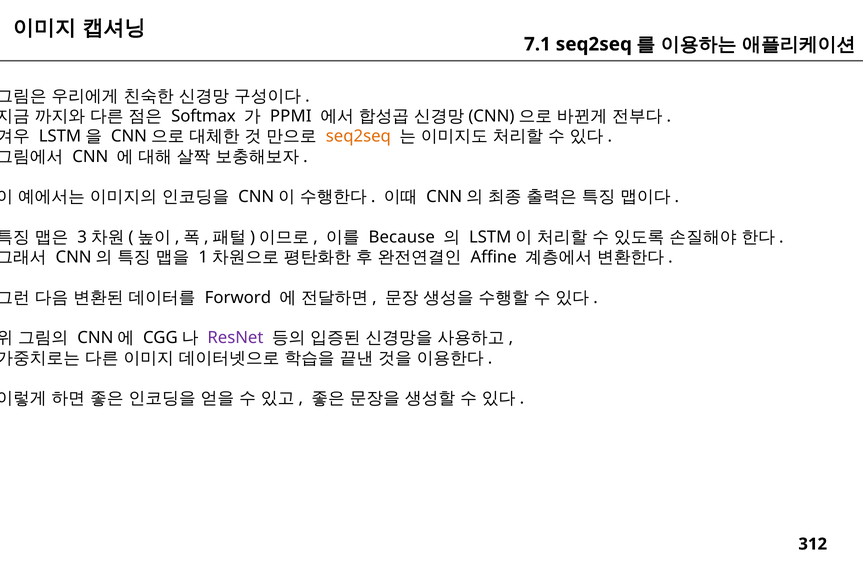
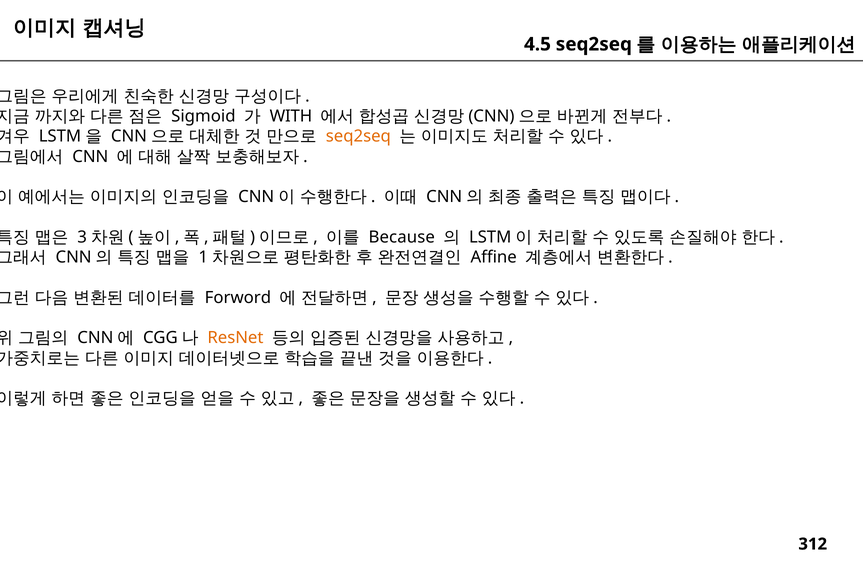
7.1: 7.1 -> 4.5 (537, 44)
Softmax: Softmax -> Sigmoid (203, 116)
PPMI: PPMI -> WITH (291, 116)
ResNet colour: purple -> orange (235, 338)
